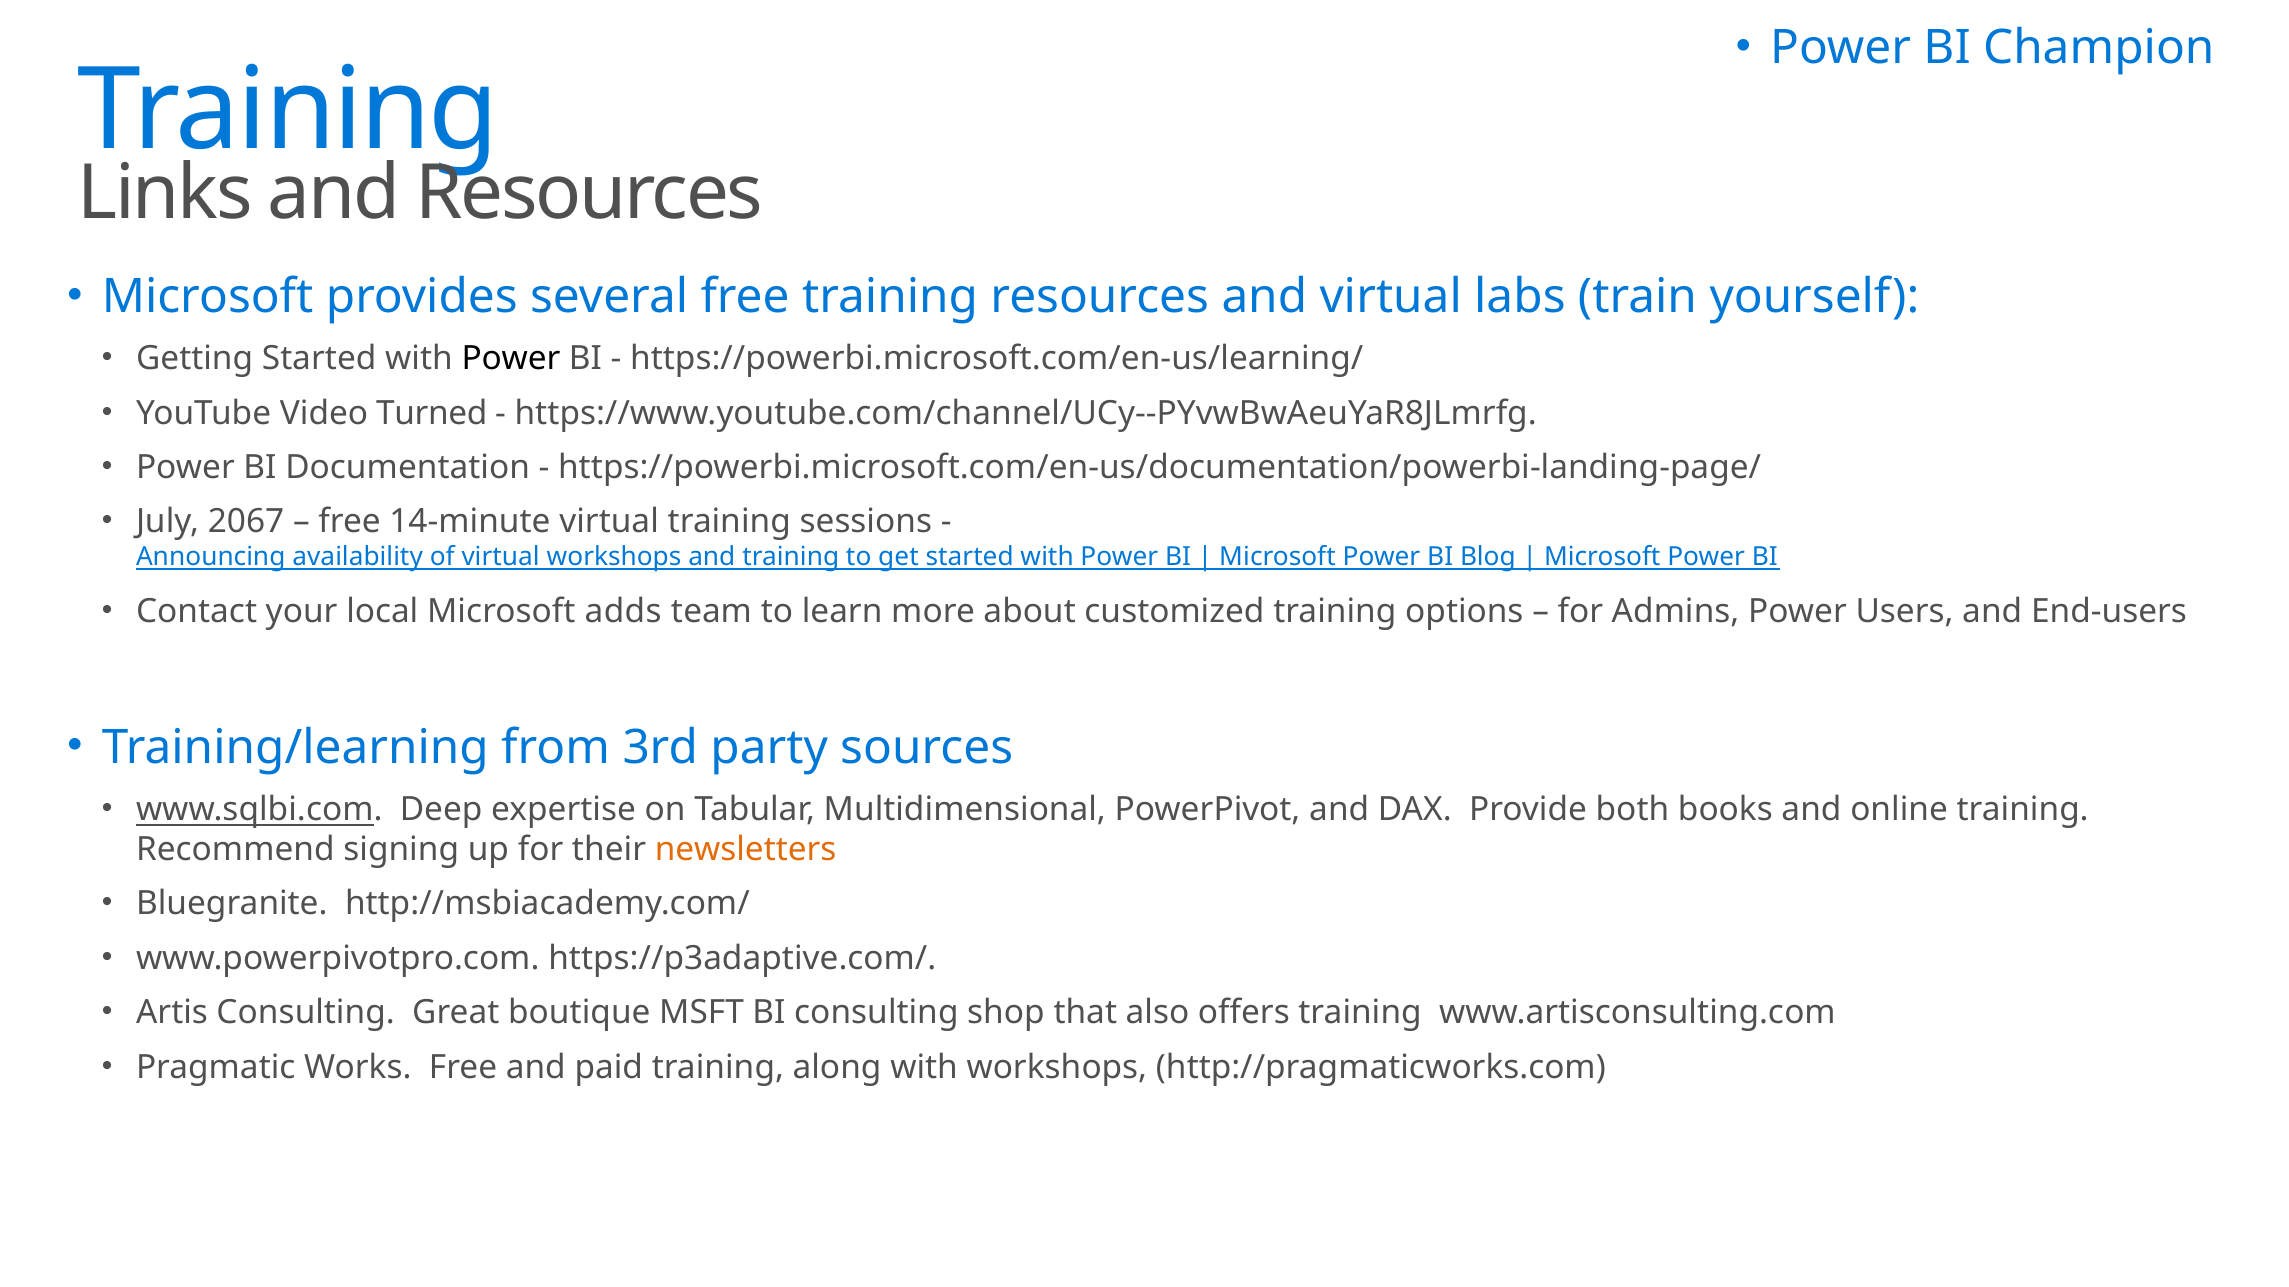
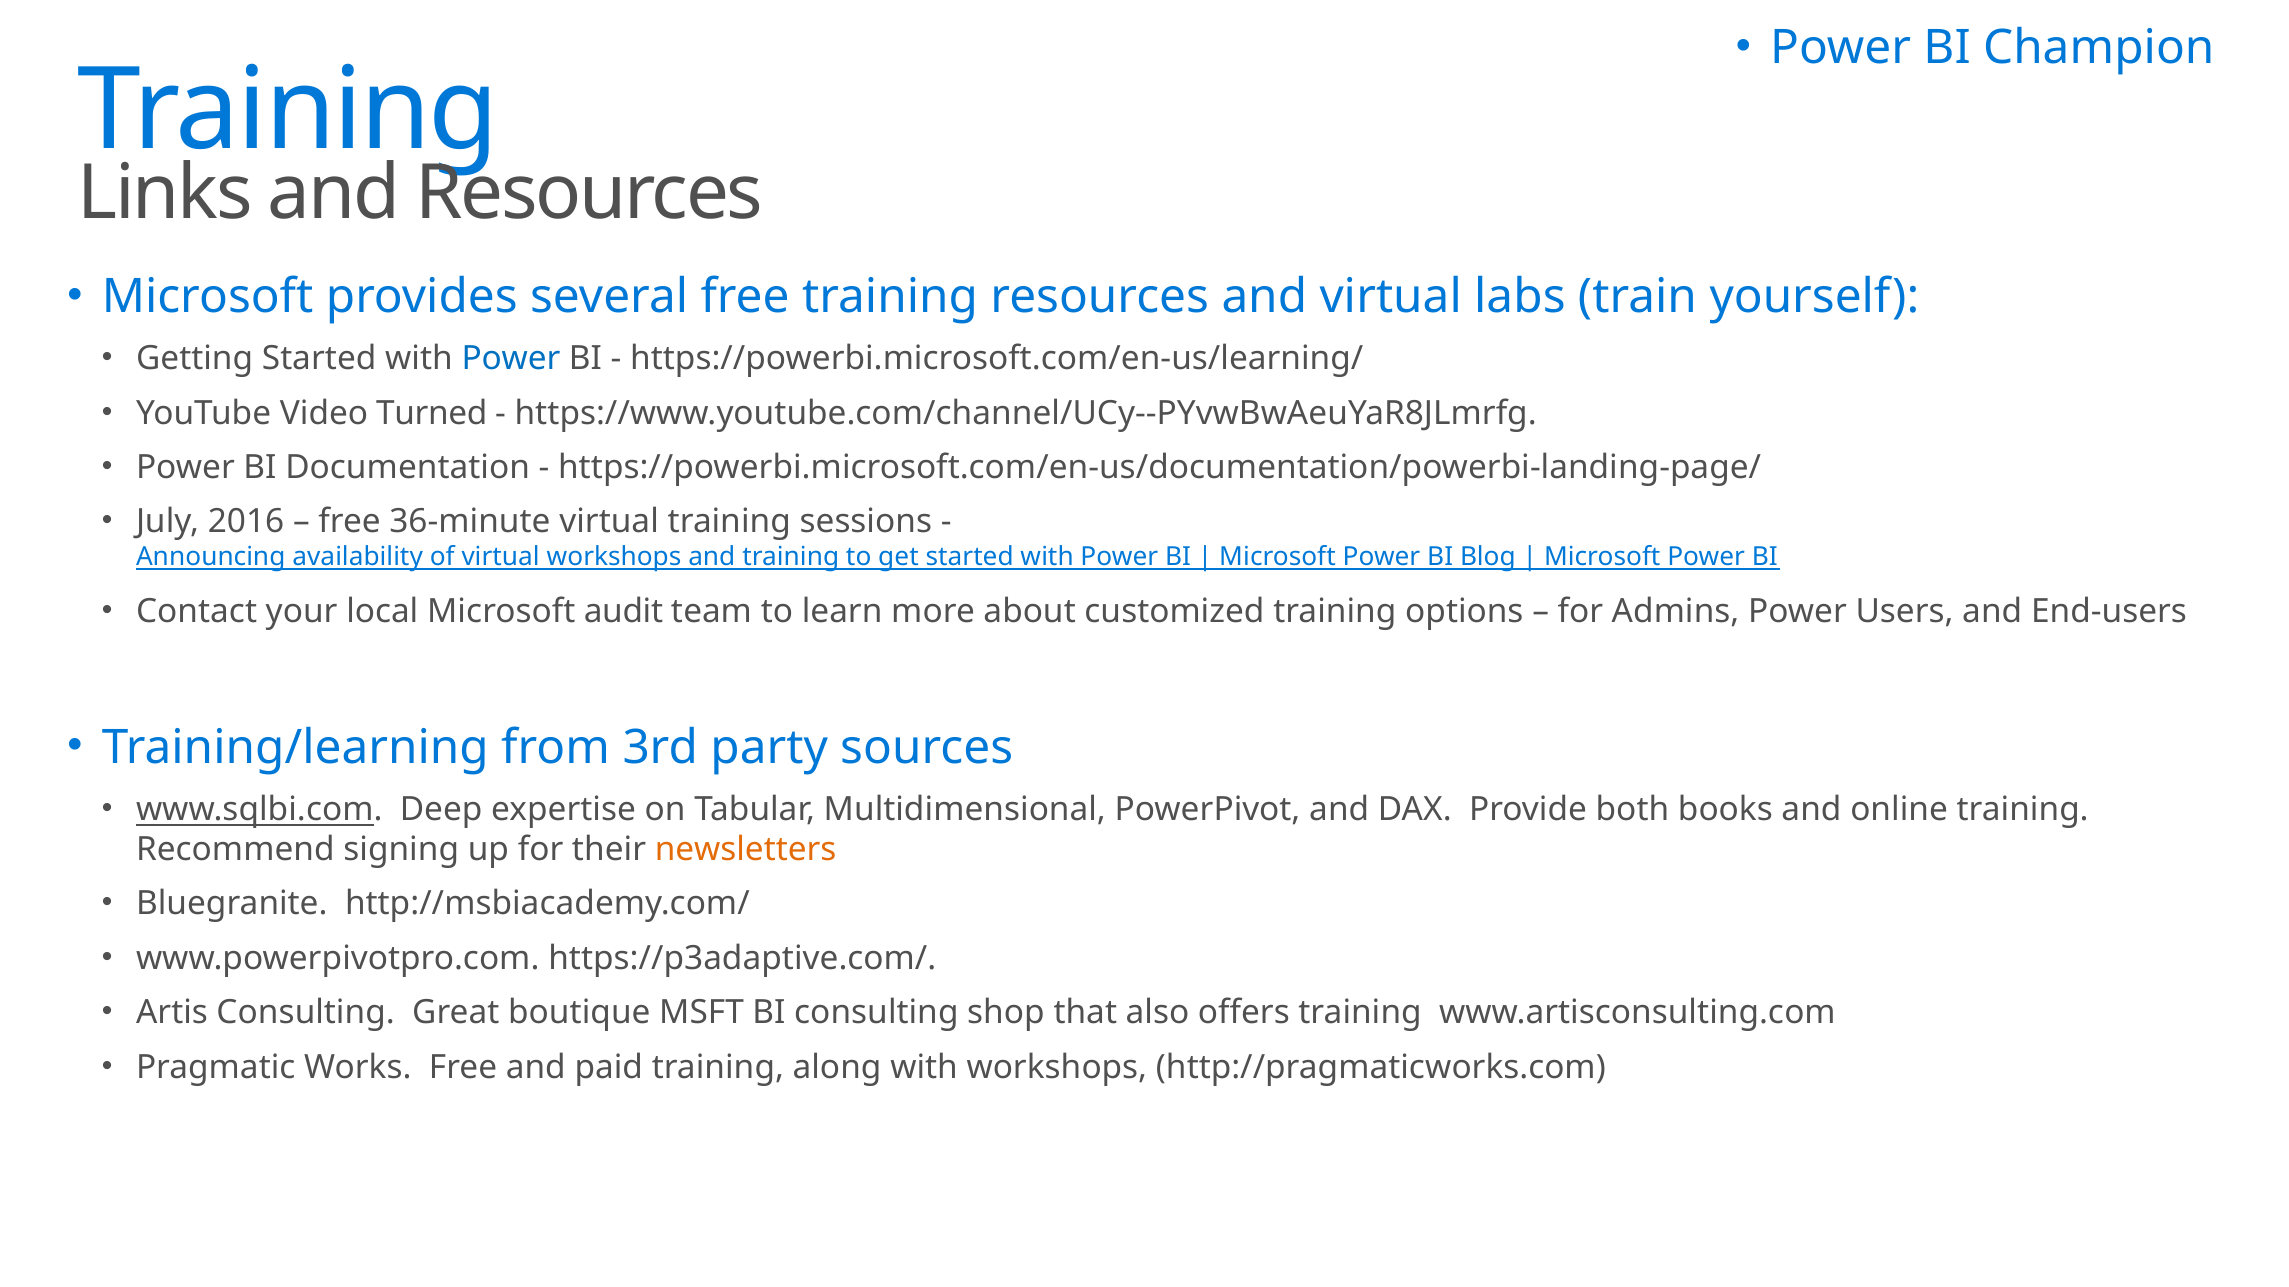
Power colour: black -> blue (511, 359)
2067: 2067 -> 2016 (246, 522)
14-minute: 14-minute -> 36-minute (470, 522)
adds: adds -> audit (623, 612)
